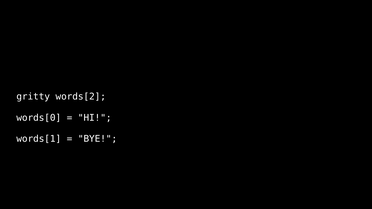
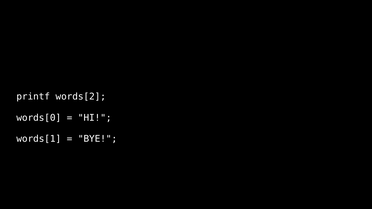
gritty: gritty -> printf (33, 97)
